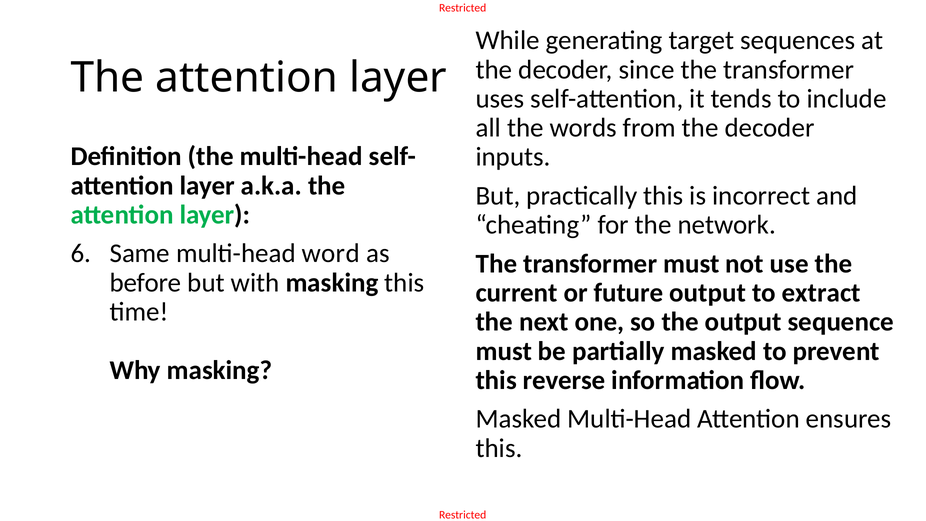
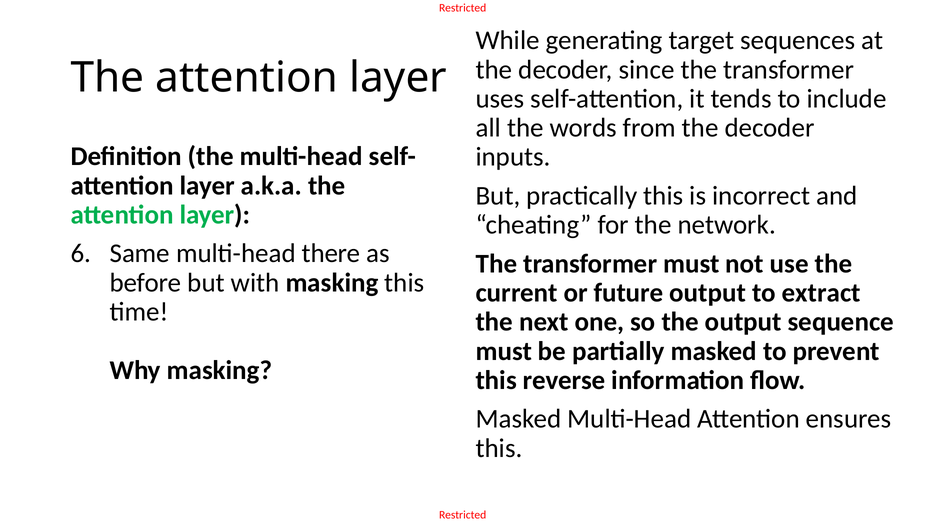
word: word -> there (331, 254)
